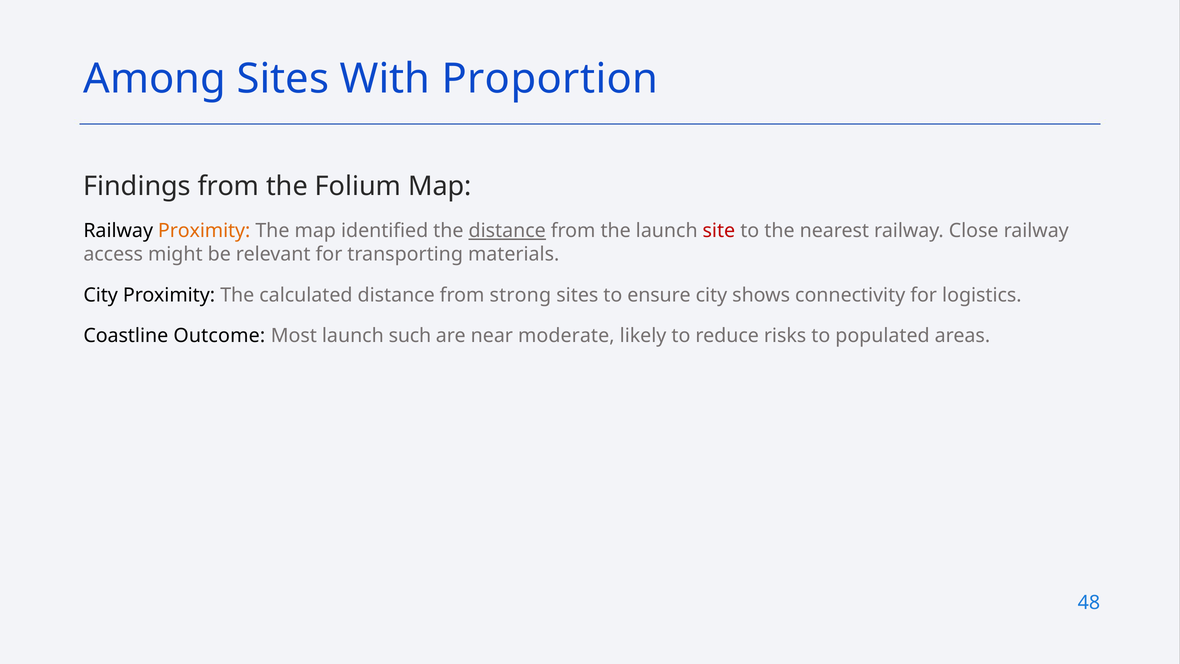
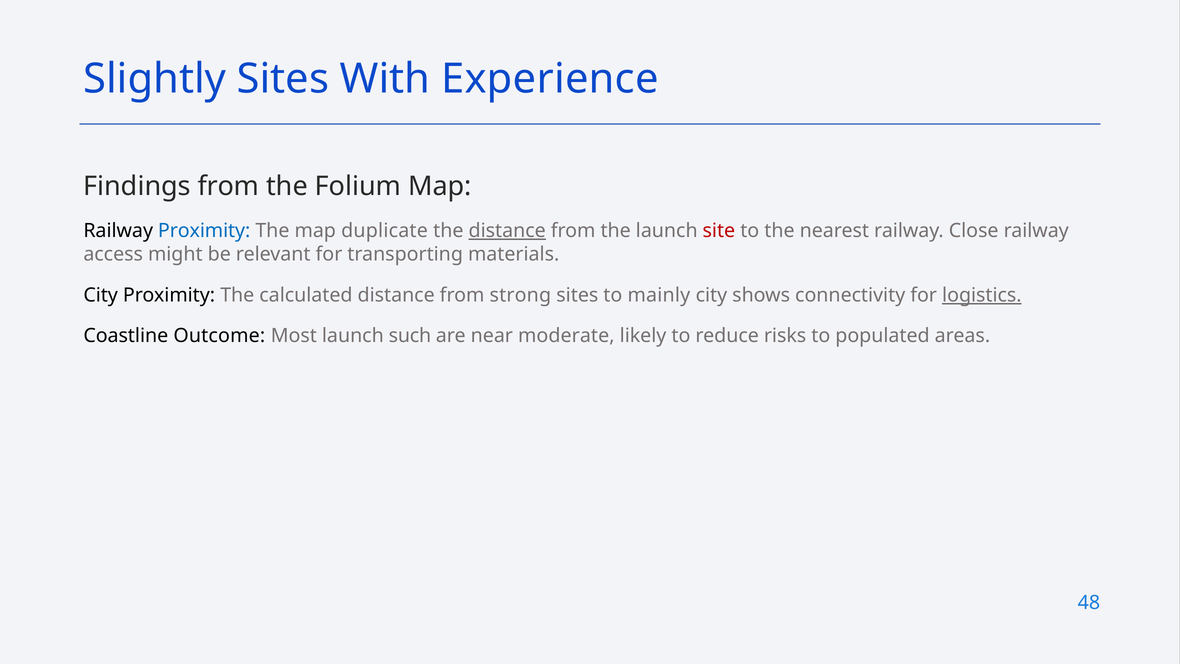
Among: Among -> Slightly (155, 79)
Proportion: Proportion -> Experience (550, 79)
Proximity colour: orange -> blue (204, 231)
identified: identified -> duplicate (385, 231)
ensure: ensure -> mainly (659, 295)
logistics underline: none -> present (982, 295)
